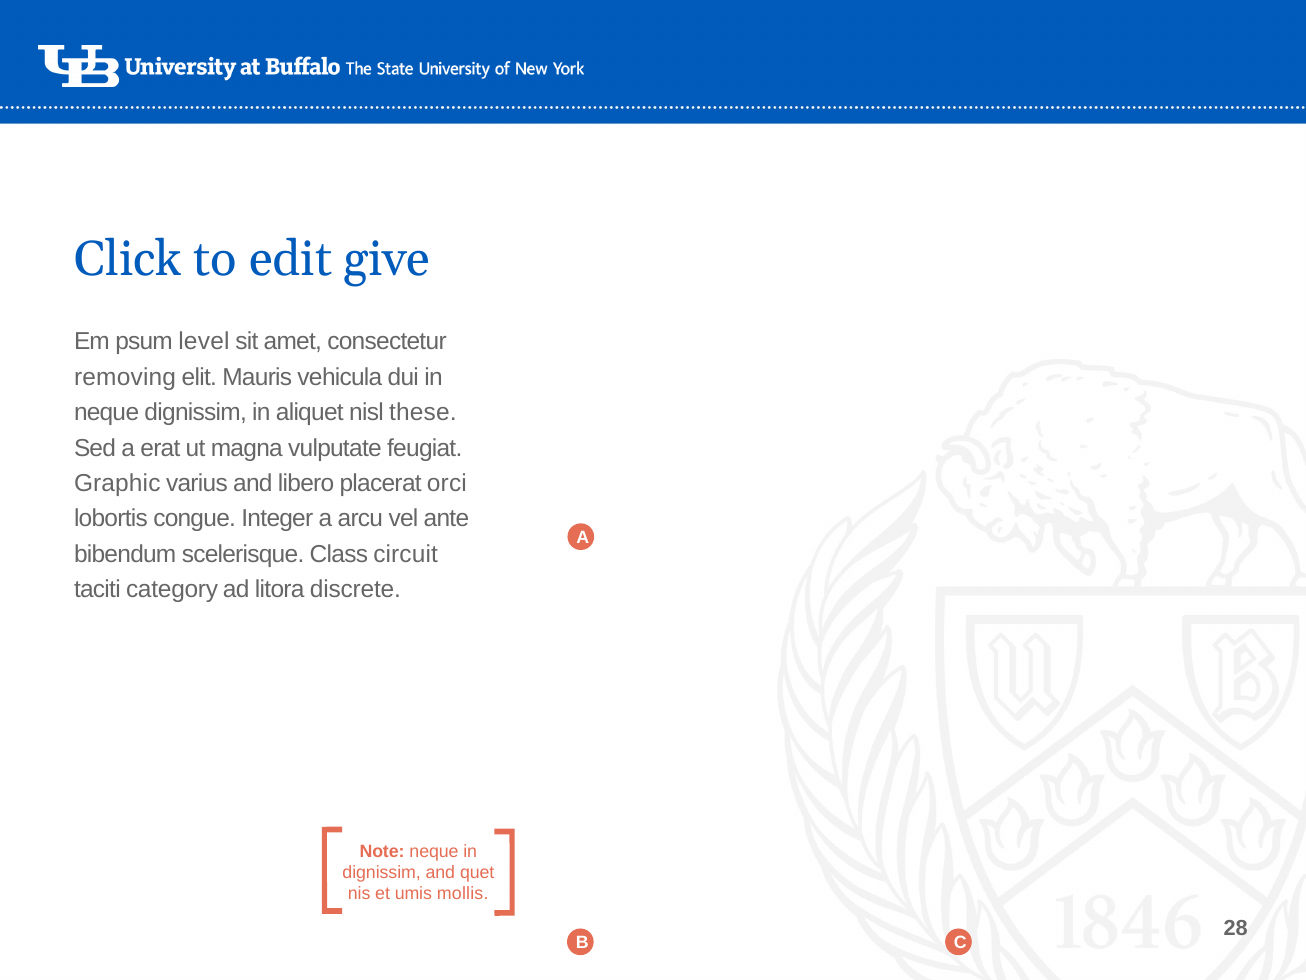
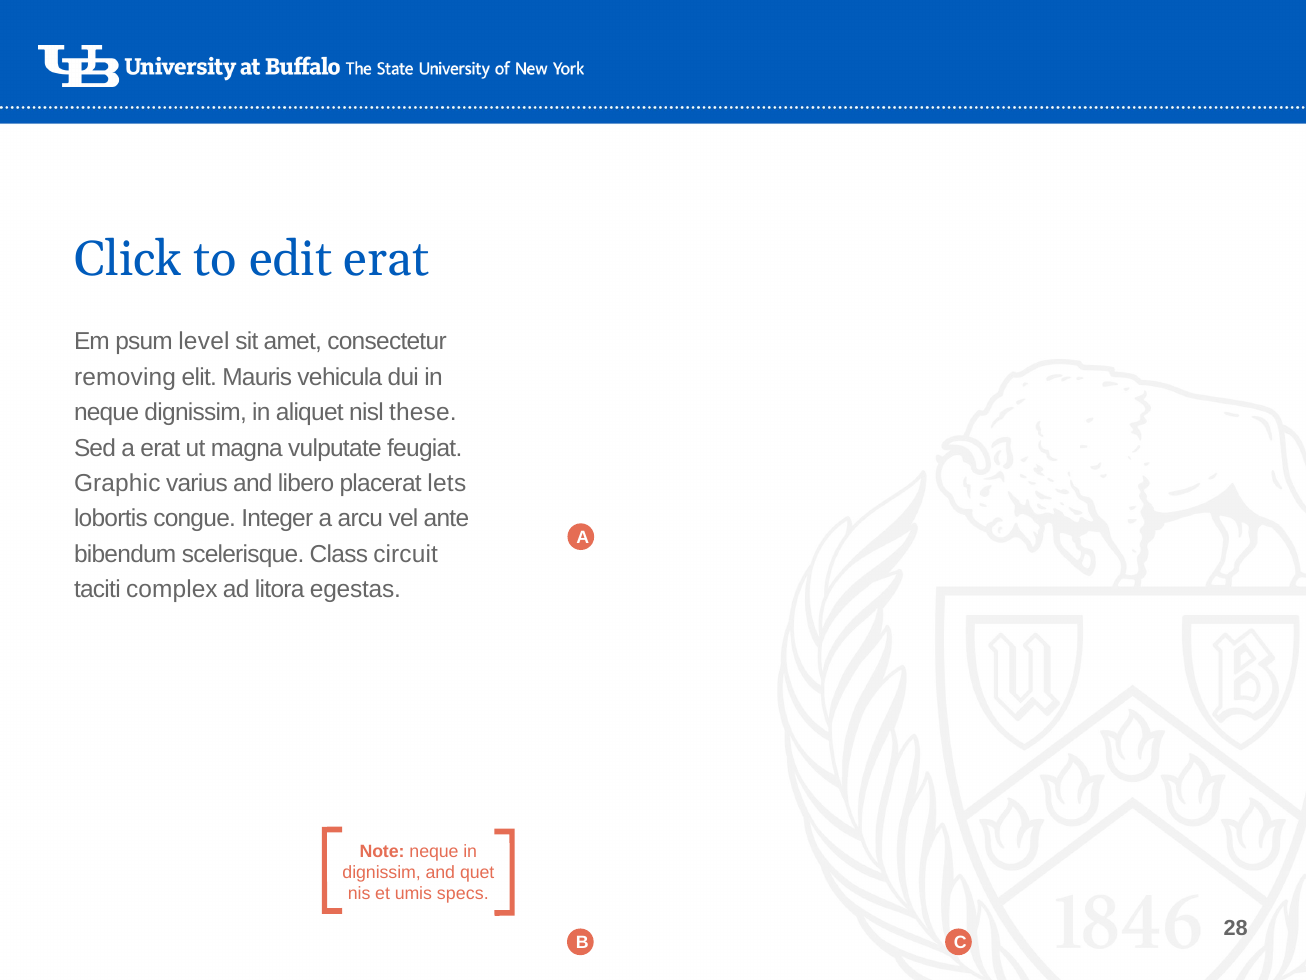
edit give: give -> erat (387, 259)
orci: orci -> lets (447, 483)
category: category -> complex (172, 589)
discrete: discrete -> egestas (355, 589)
mollis: mollis -> specs (463, 893)
